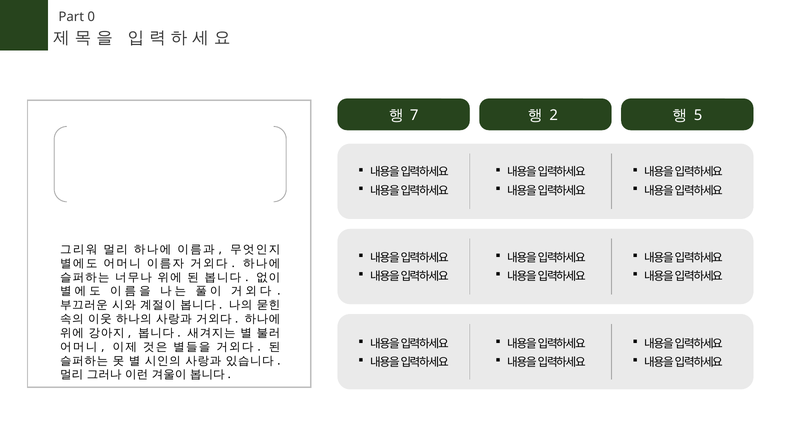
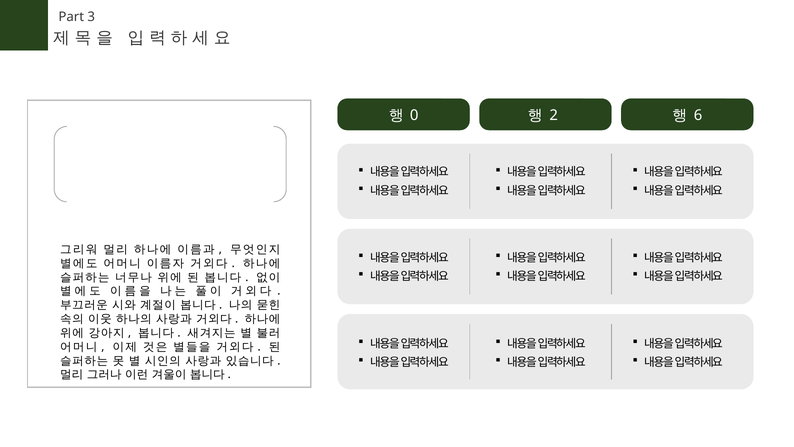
0: 0 -> 3 (91, 17)
7: 7 -> 0 (414, 115)
5: 5 -> 6 (698, 115)
